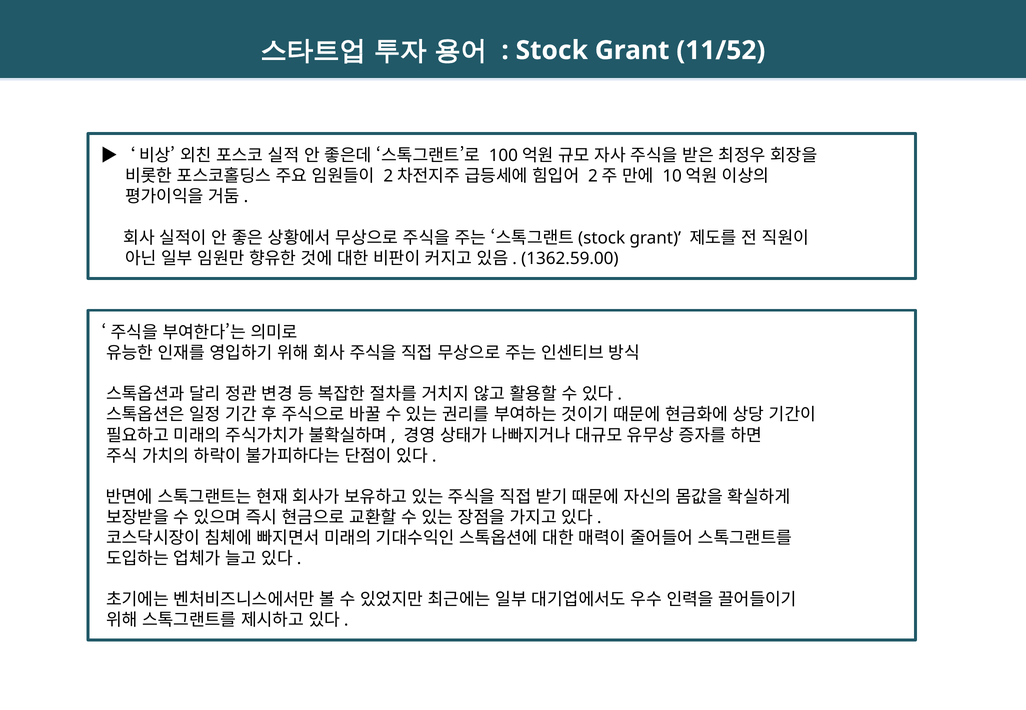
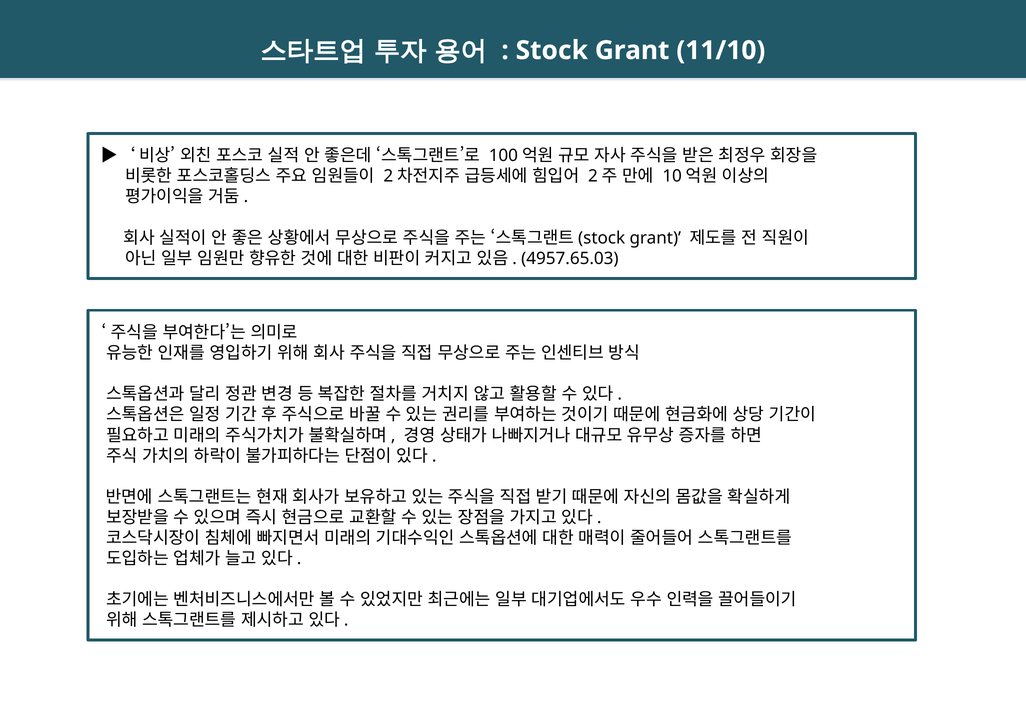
11/52: 11/52 -> 11/10 (721, 50)
1362.59.00: 1362.59.00 -> 4957.65.03 (570, 259)
